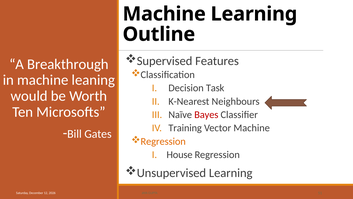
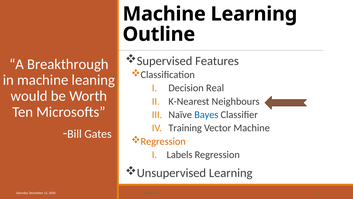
Task: Task -> Real (215, 88)
Bayes colour: red -> blue (206, 114)
House: House -> Labels (180, 154)
